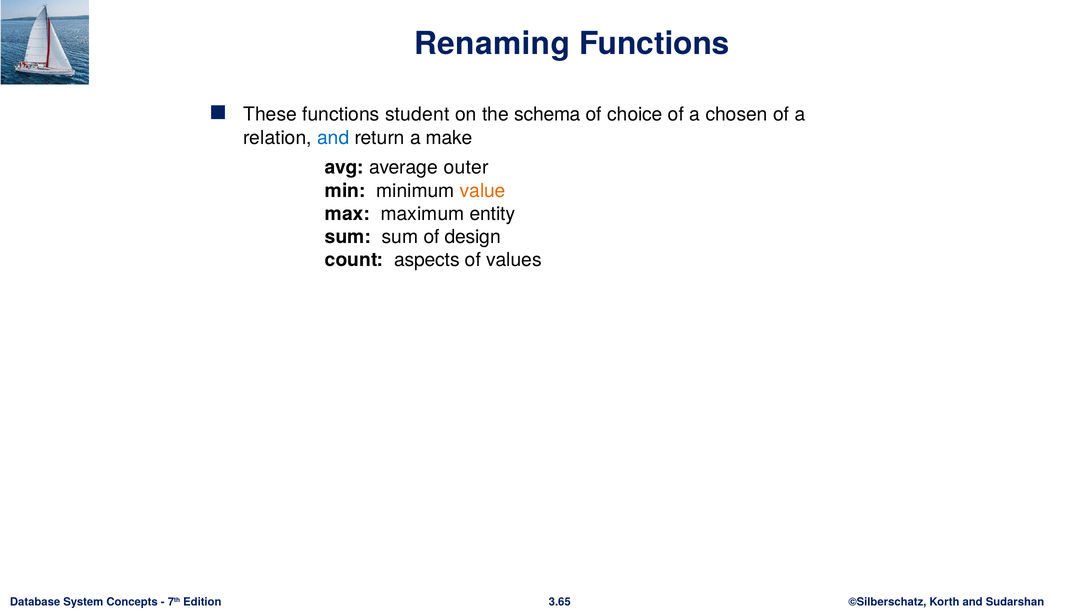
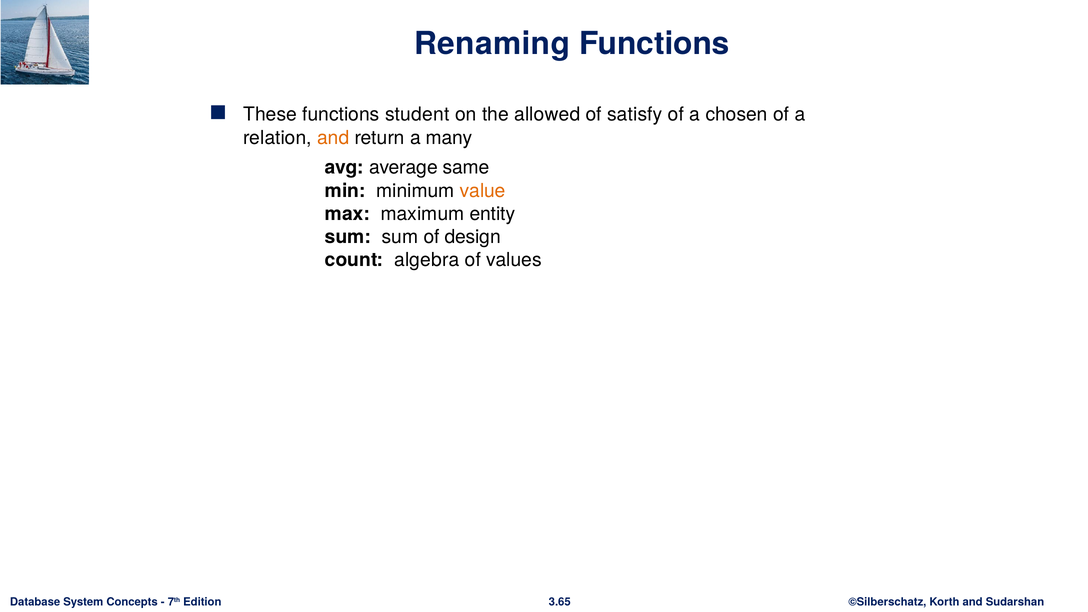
schema: schema -> allowed (547, 115)
choice: choice -> satisfy (635, 115)
and colour: blue -> orange (333, 138)
make: make -> many (449, 138)
outer: outer -> same (466, 168)
aspects: aspects -> algebra (427, 260)
